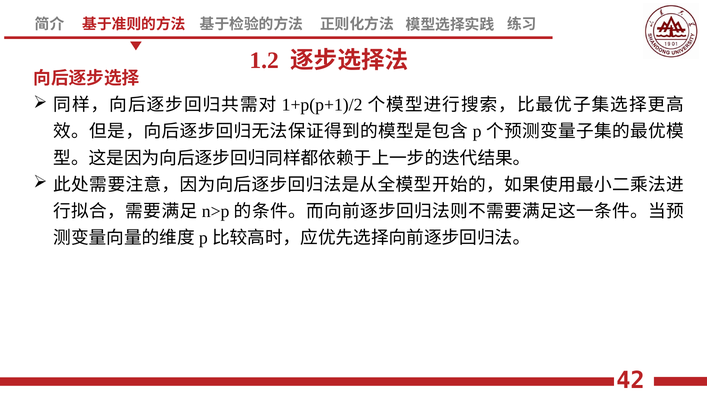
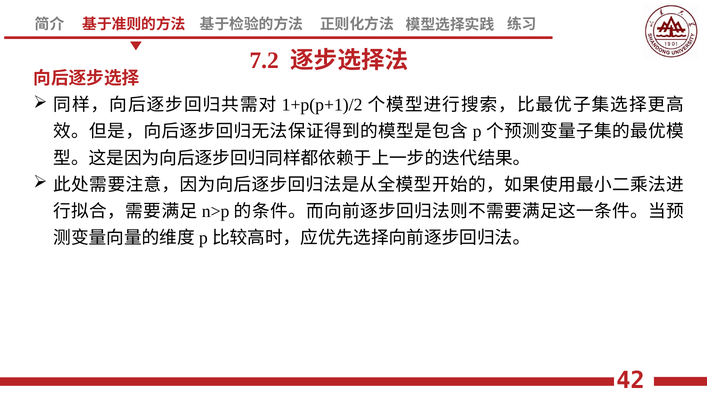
1.2: 1.2 -> 7.2 (264, 60)
